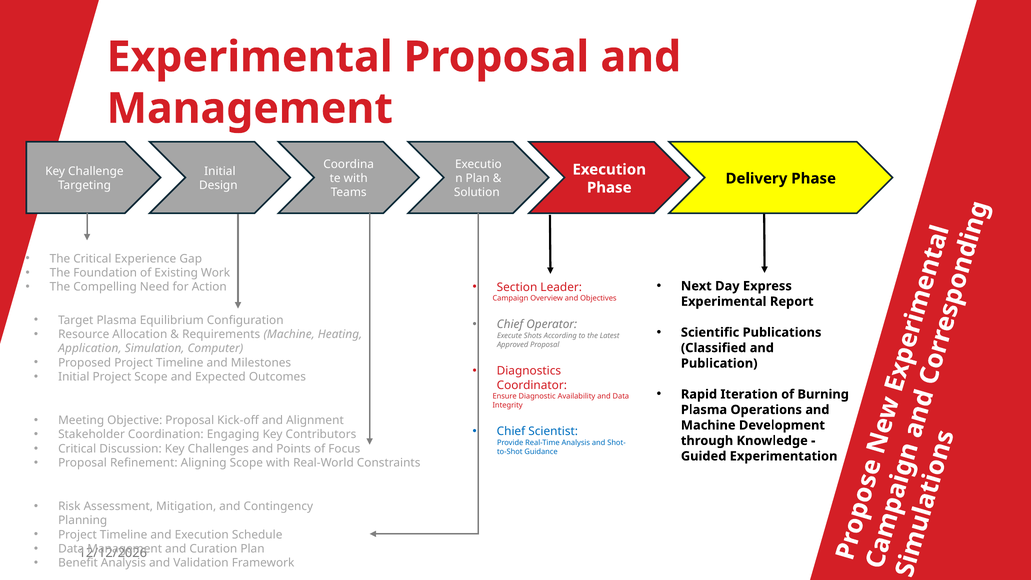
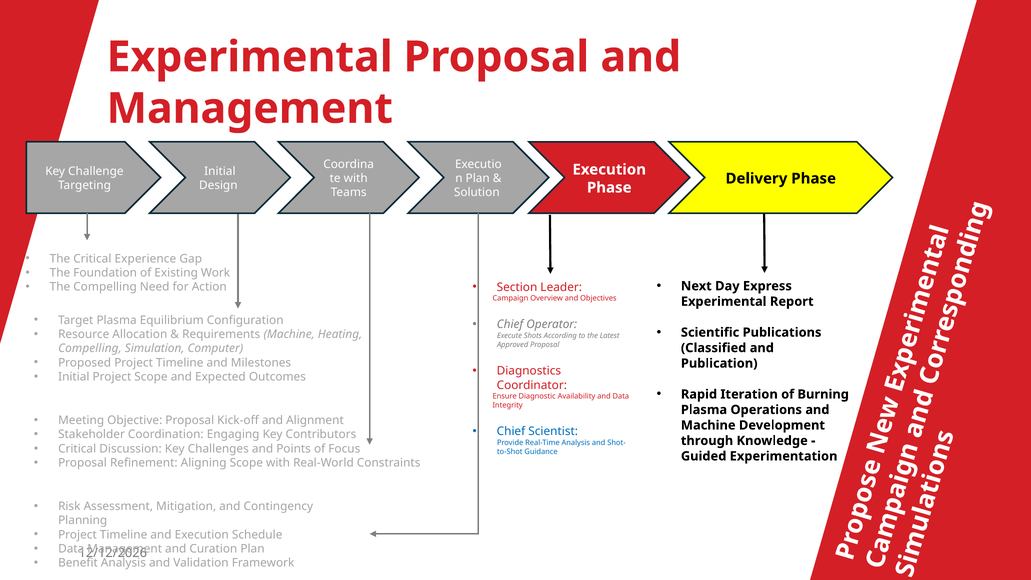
Application: Application -> Compelling (90, 349)
